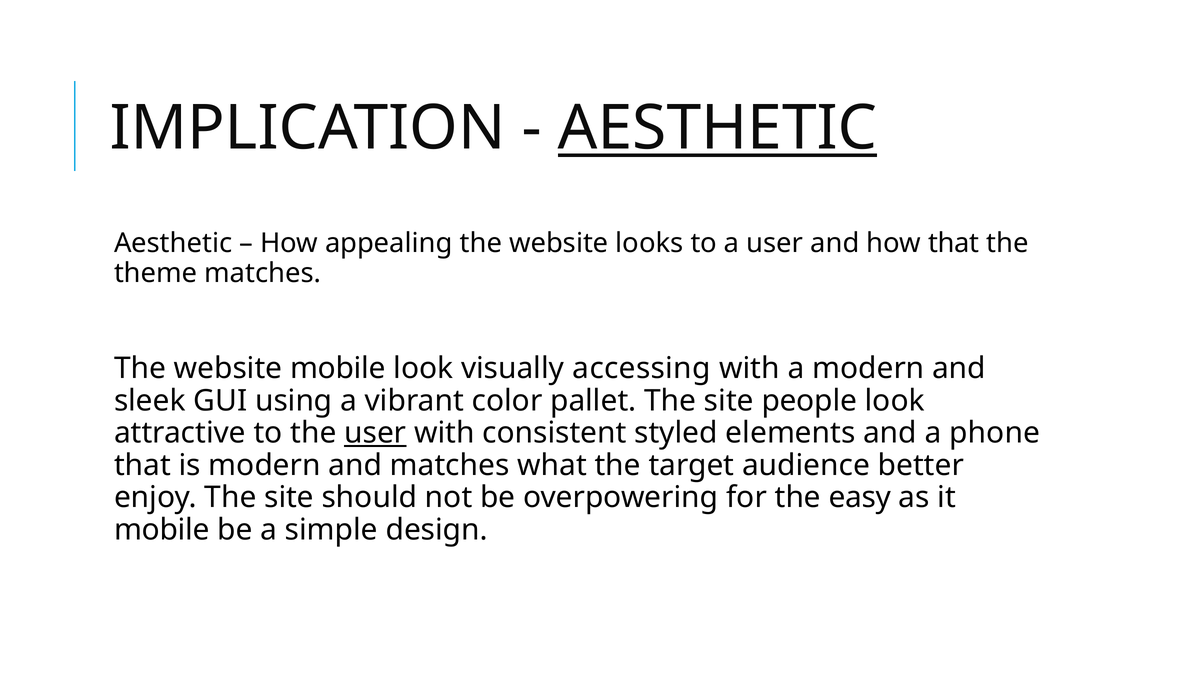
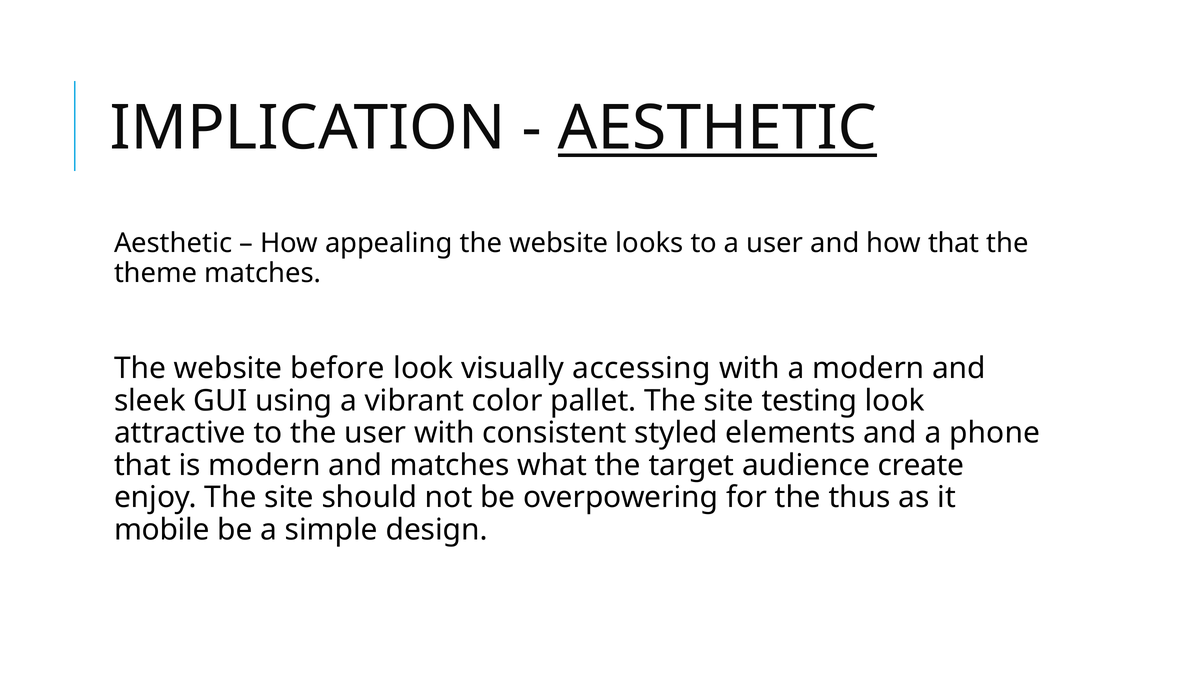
website mobile: mobile -> before (338, 369)
people: people -> testing (809, 401)
user underline: present -> none (375, 433)
better: better -> create (921, 466)
easy: easy -> thus (860, 498)
